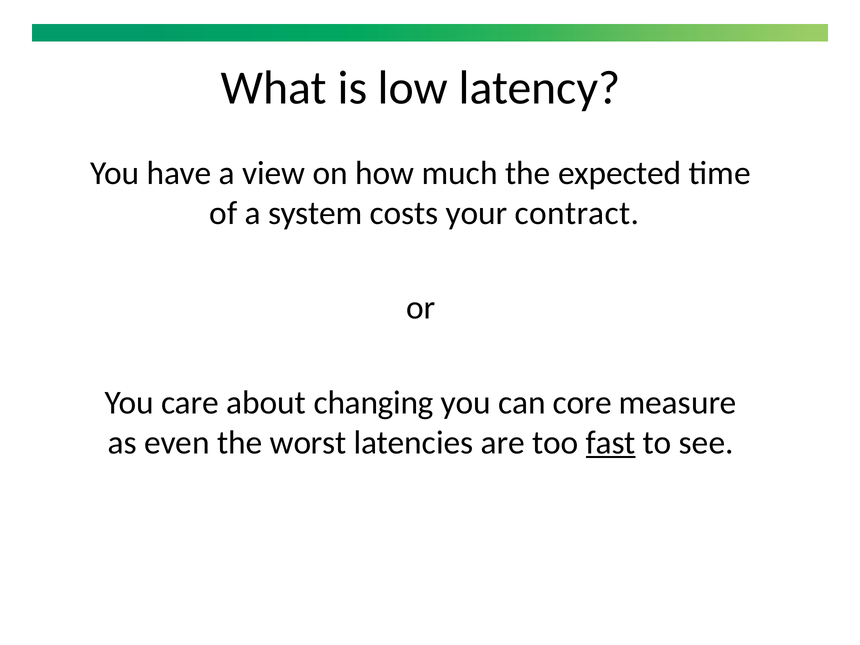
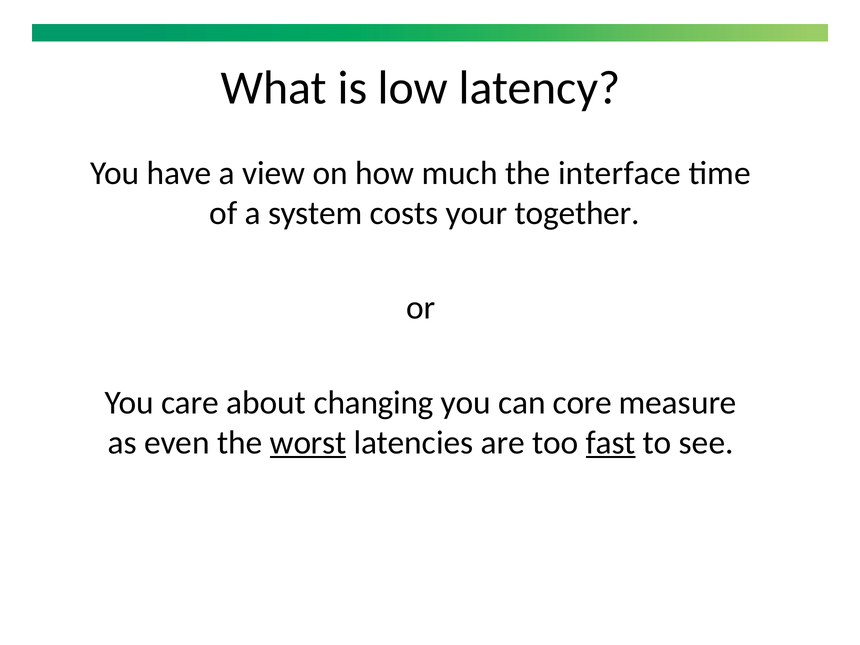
expected: expected -> interface (620, 173)
contract: contract -> together (577, 213)
worst underline: none -> present (308, 443)
